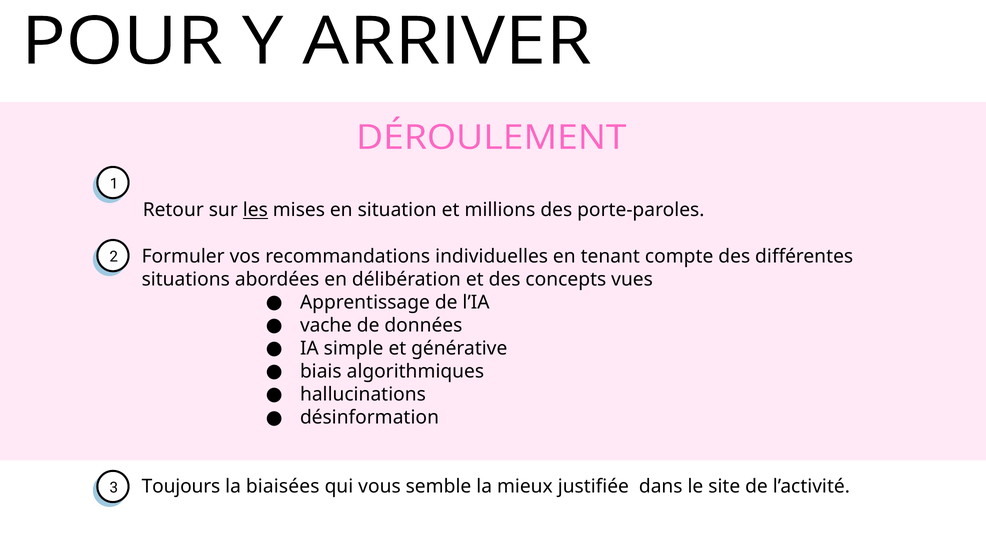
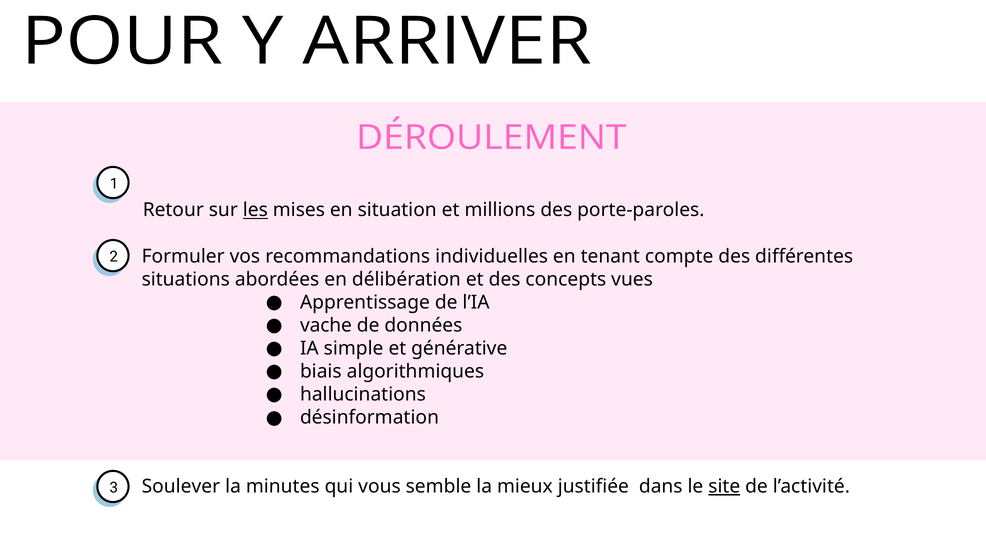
Toujours: Toujours -> Soulever (181, 486)
biaisées: biaisées -> minutes (283, 486)
site underline: none -> present (724, 486)
